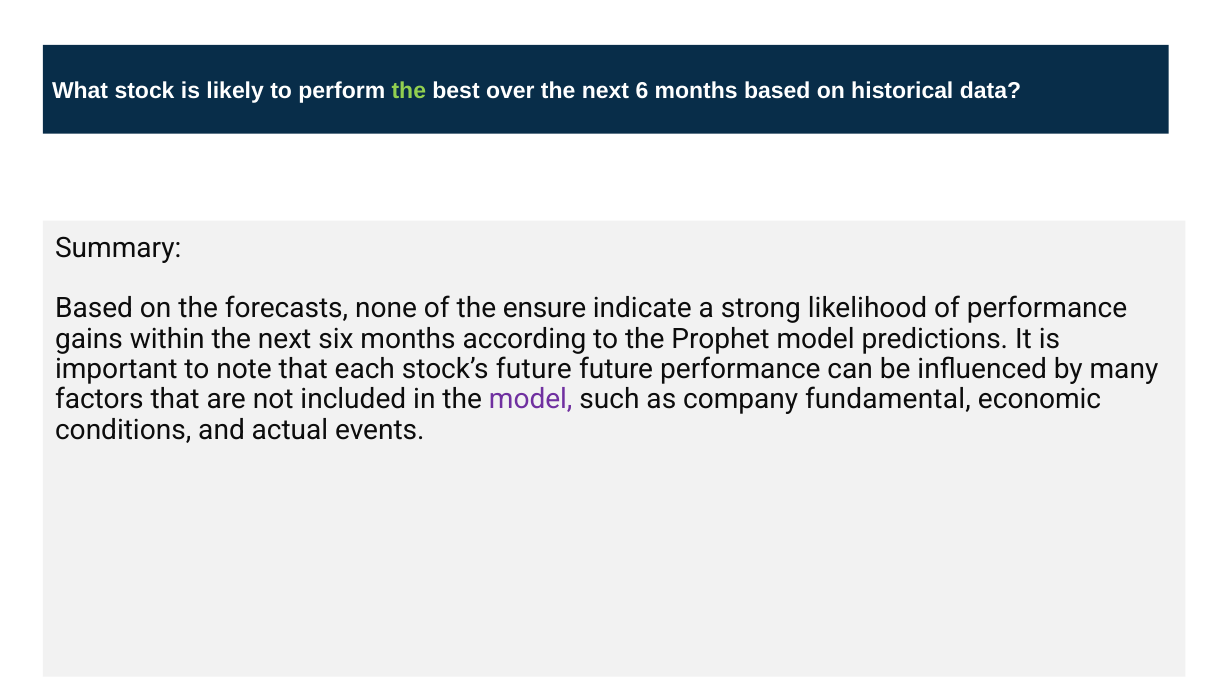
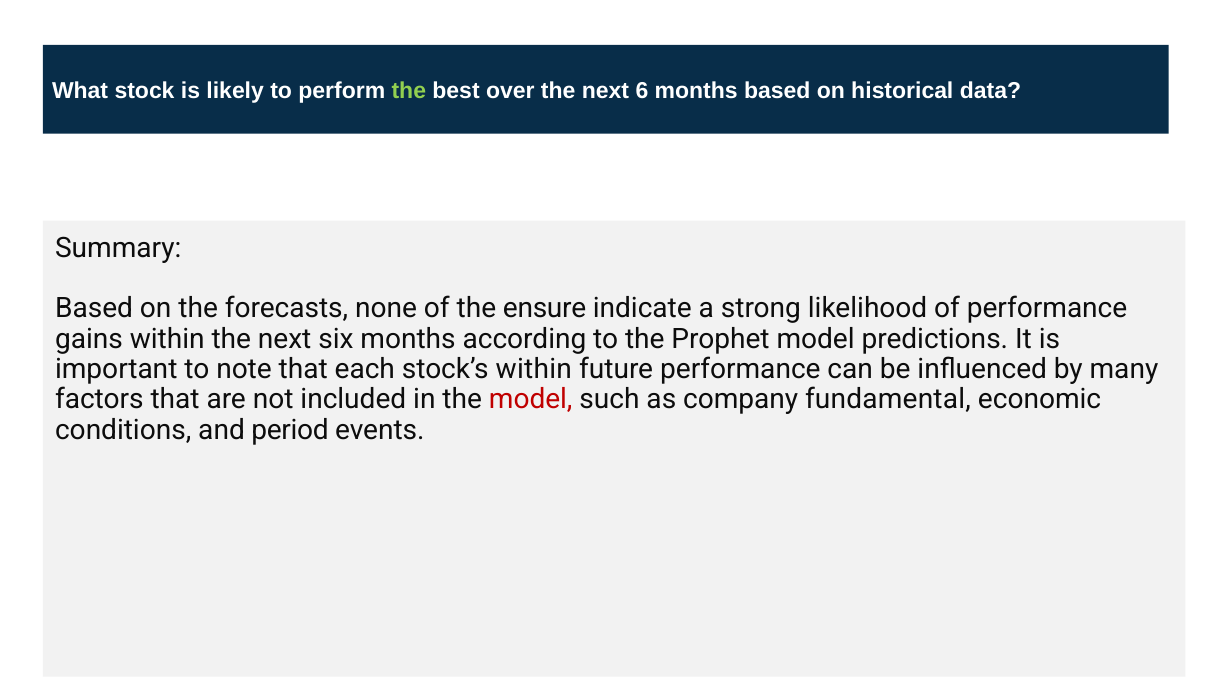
stock’s future: future -> within (534, 369)
model colour: purple -> red (531, 400)
actual: actual -> period (290, 430)
